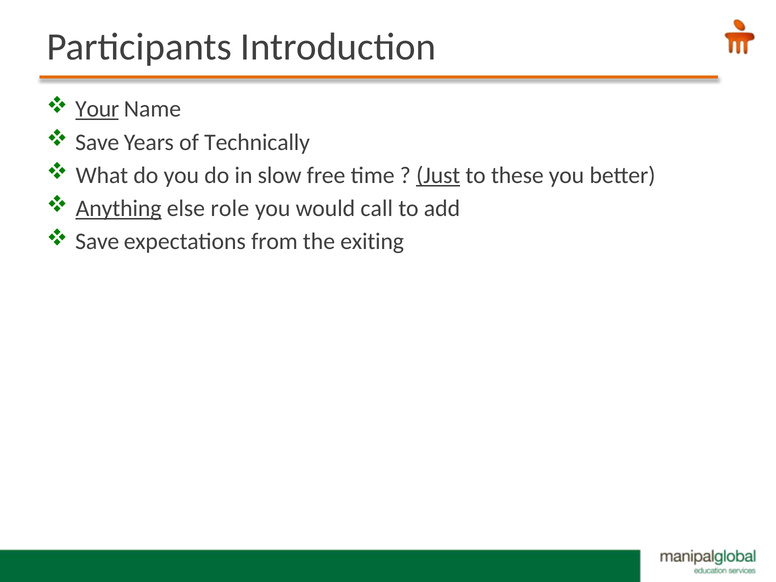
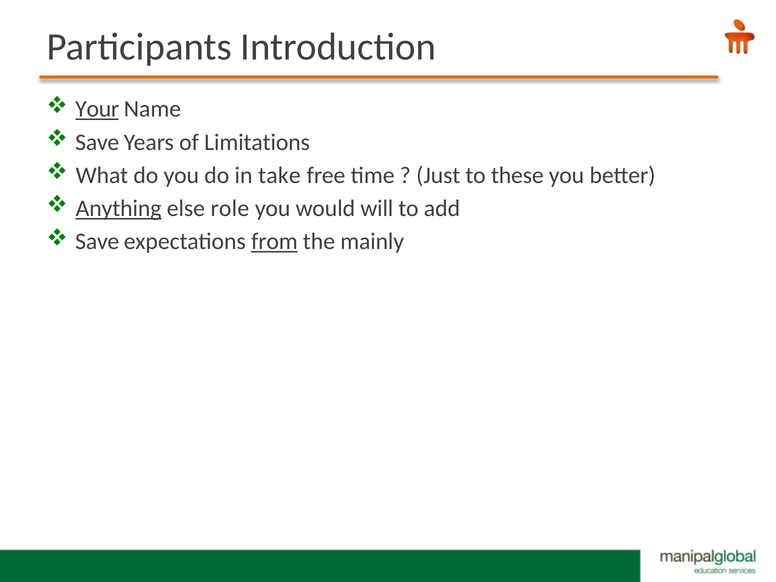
Technically: Technically -> Limitations (257, 142)
slow: slow -> take (279, 175)
Just underline: present -> none (438, 175)
call: call -> will (377, 209)
from underline: none -> present (274, 242)
exiting: exiting -> mainly (372, 242)
